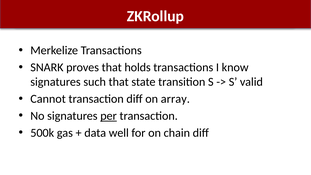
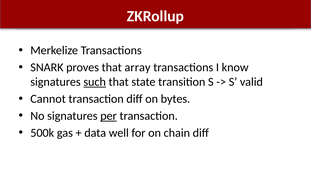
holds: holds -> array (137, 67)
such underline: none -> present (95, 82)
array: array -> bytes (175, 99)
